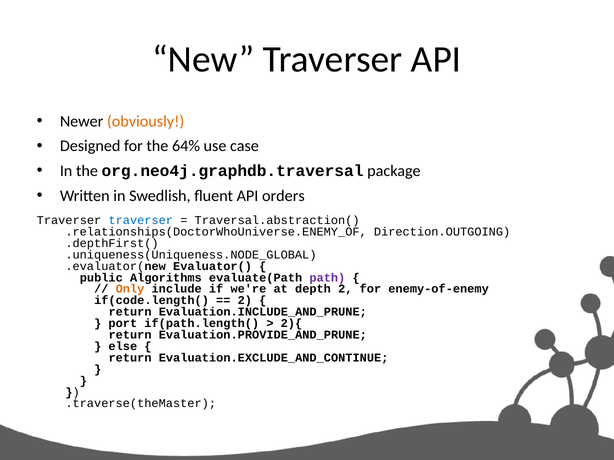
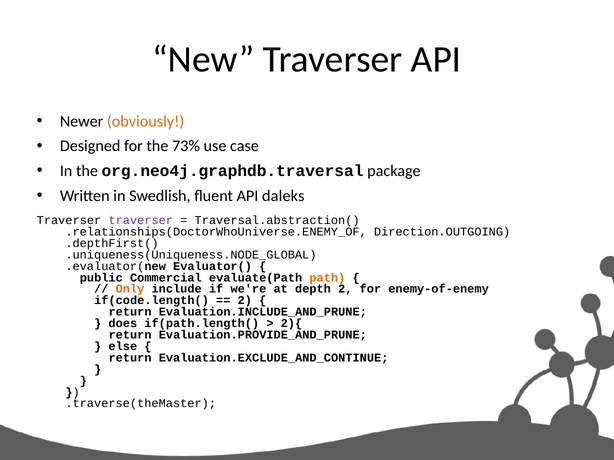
64%: 64% -> 73% (186, 146)
orders: orders -> daleks (283, 196)
traverser colour: blue -> purple (141, 221)
Algorithms: Algorithms -> Commercial (166, 278)
path colour: purple -> orange (327, 278)
port: port -> does (123, 324)
